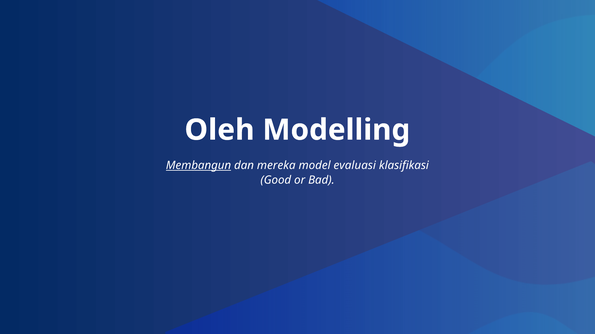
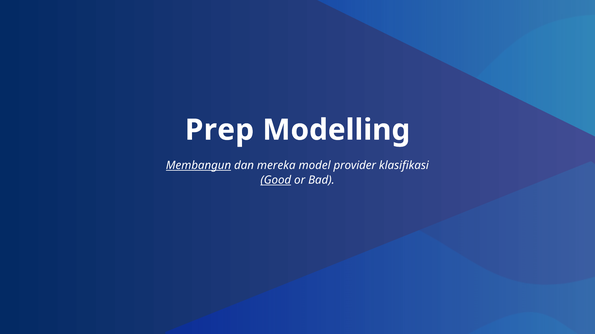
Oleh: Oleh -> Prep (219, 130)
evaluasi: evaluasi -> provider (355, 166)
Good underline: none -> present (276, 181)
